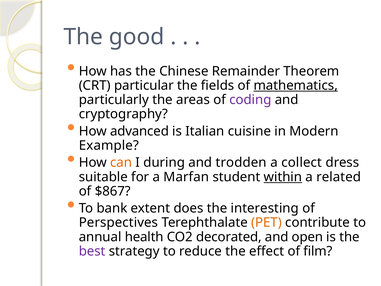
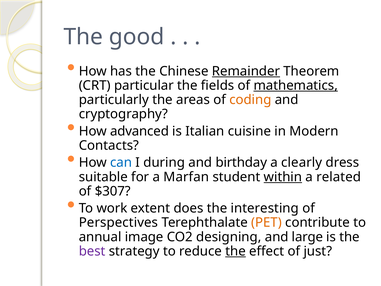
Remainder underline: none -> present (246, 71)
coding colour: purple -> orange (250, 100)
Example: Example -> Contacts (109, 145)
can colour: orange -> blue (121, 162)
trodden: trodden -> birthday (241, 162)
collect: collect -> clearly (302, 162)
$867: $867 -> $307 (113, 191)
bank: bank -> work (112, 208)
health: health -> image (144, 237)
decorated: decorated -> designing (229, 237)
open: open -> large (307, 237)
the underline: none -> present (236, 251)
film: film -> just (318, 251)
